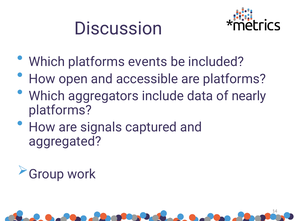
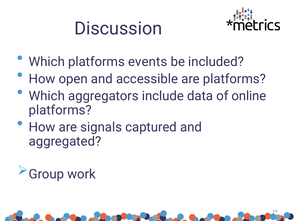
nearly: nearly -> online (249, 96)
